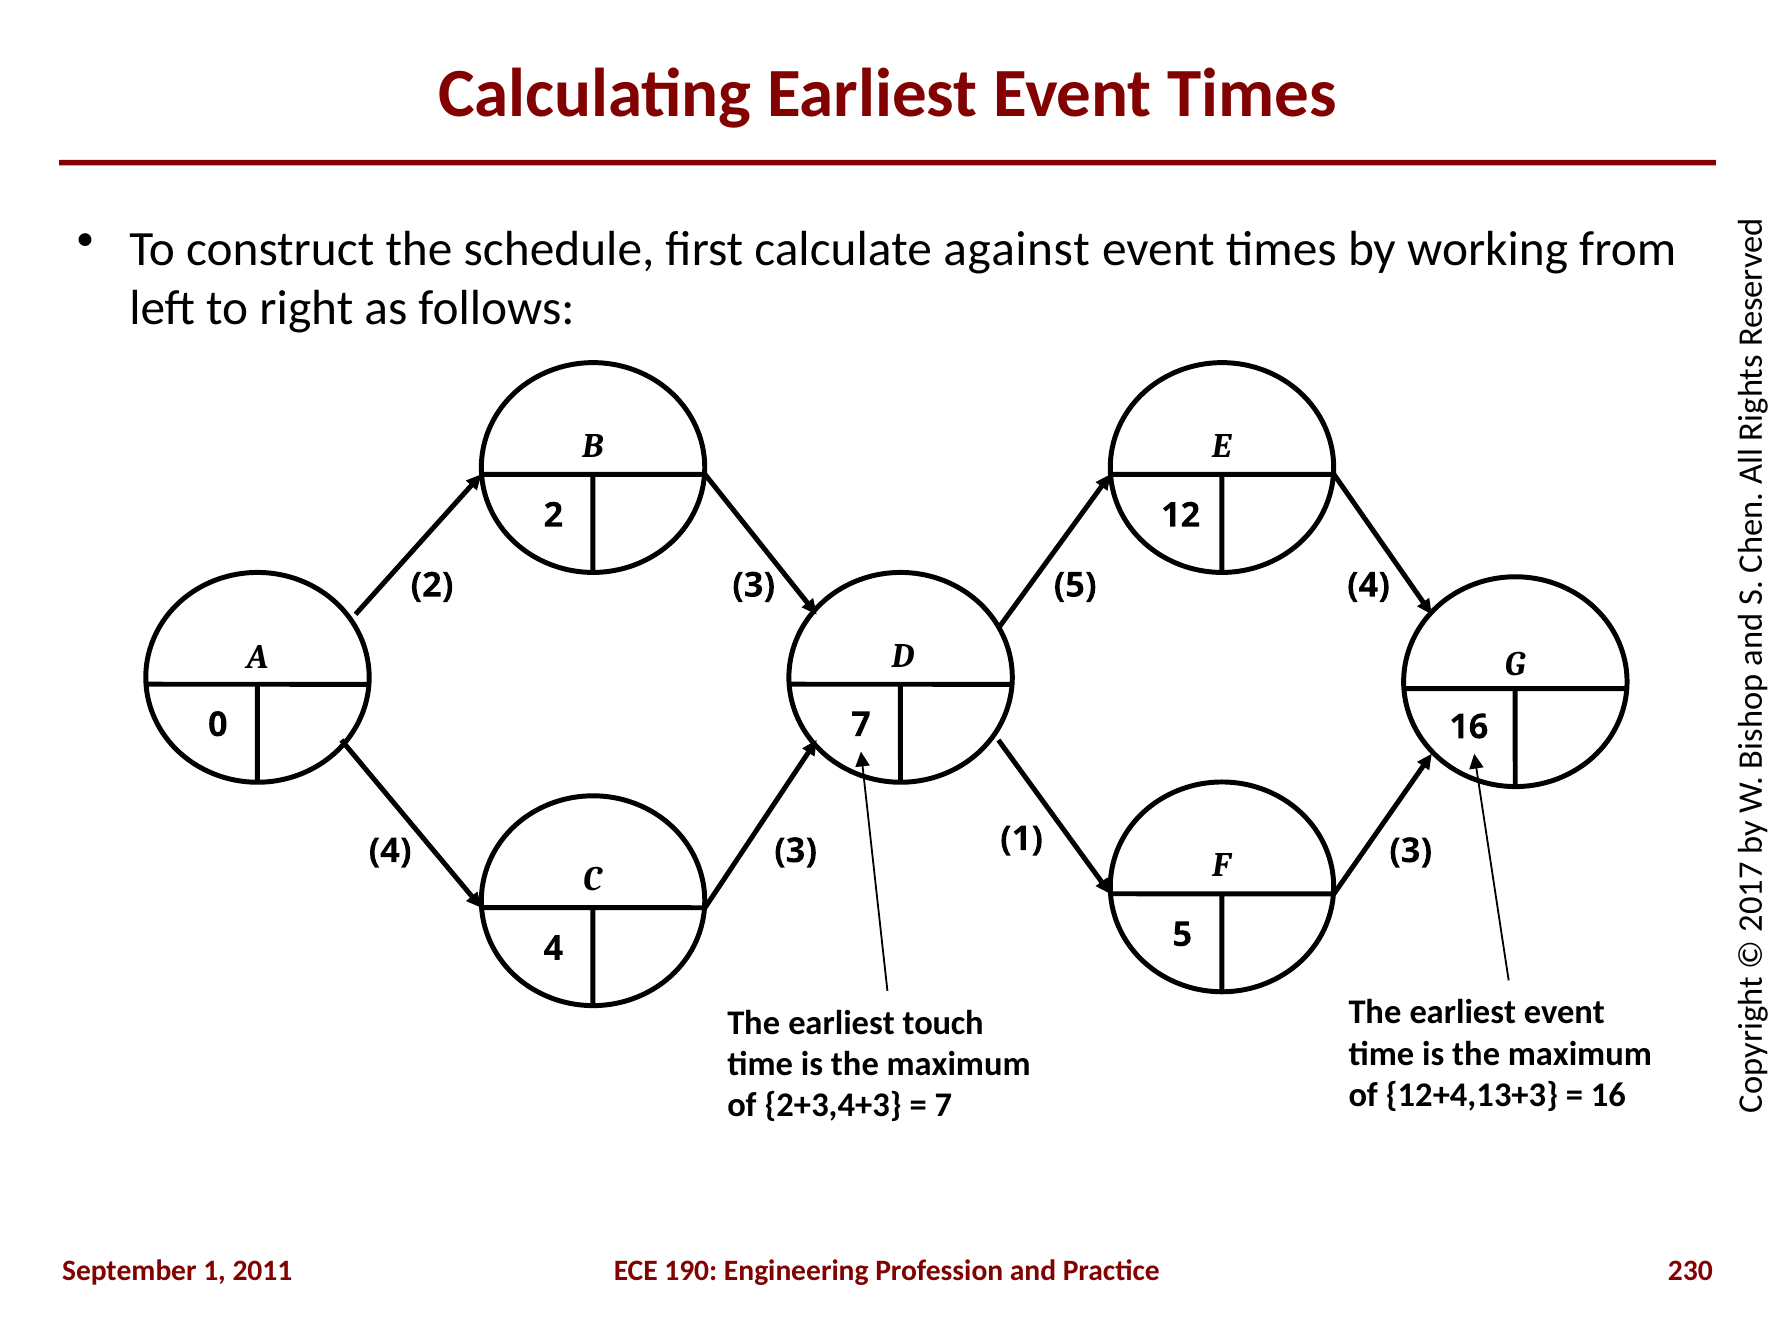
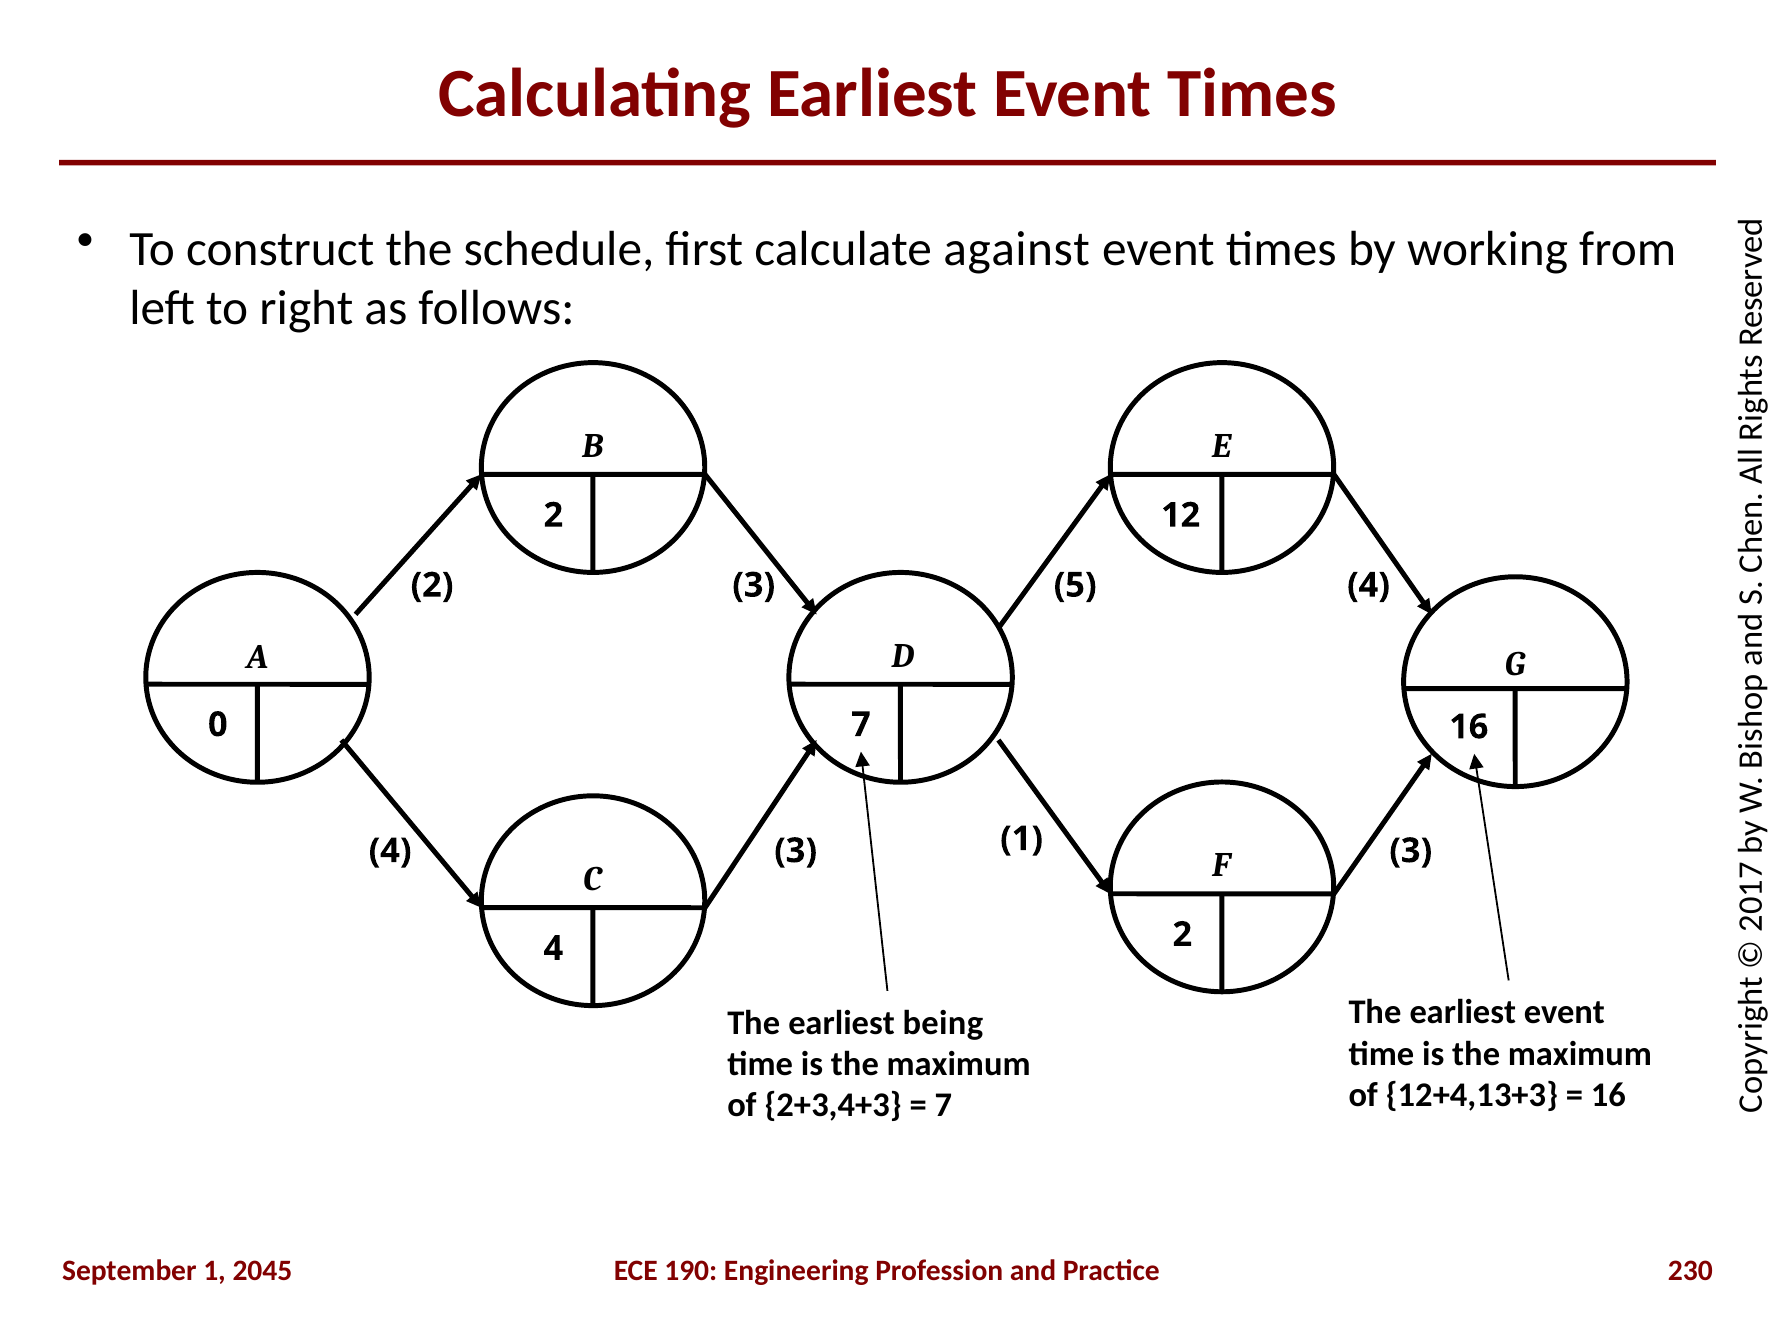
5: 5 -> 2 (1182, 935)
touch: touch -> being (943, 1023)
2011: 2011 -> 2045 (262, 1271)
